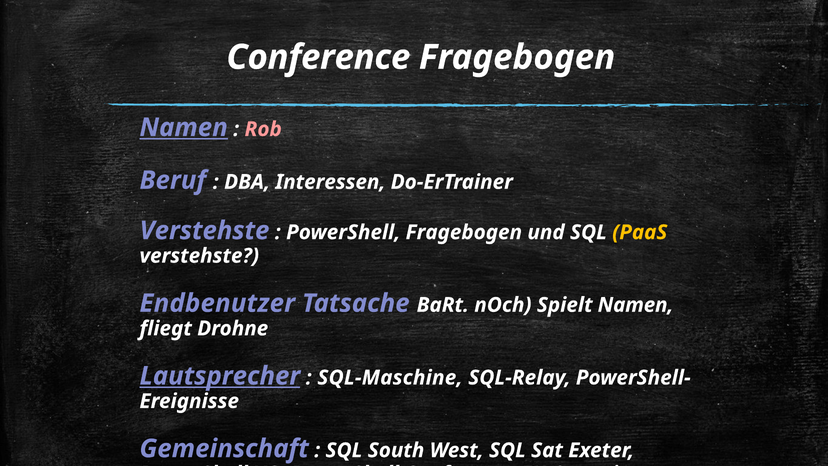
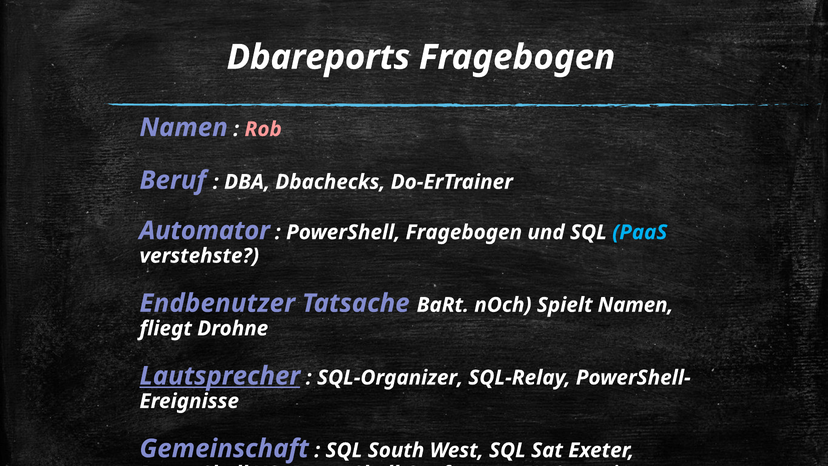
Conference: Conference -> Dbareports (318, 57)
Namen underline: present -> none (184, 127)
DBA Interessen: Interessen -> Dbachecks (330, 182)
Verstehste: Verstehste -> Automator (205, 231)
PaaS colour: yellow -> light blue (640, 232)
SQL-Maschine: SQL-Maschine -> SQL-Organizer (390, 377)
